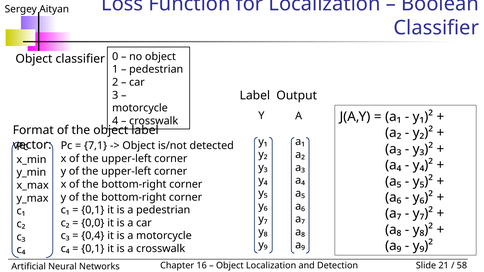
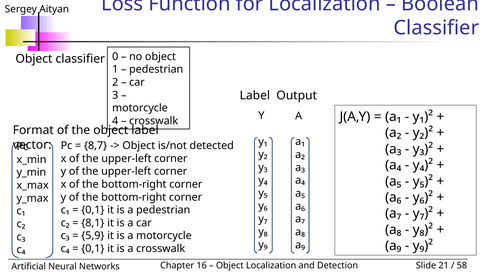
7,1: 7,1 -> 8,7 (96, 146)
0,0: 0,0 -> 8,1 (93, 223)
0,4: 0,4 -> 5,9 (93, 236)
